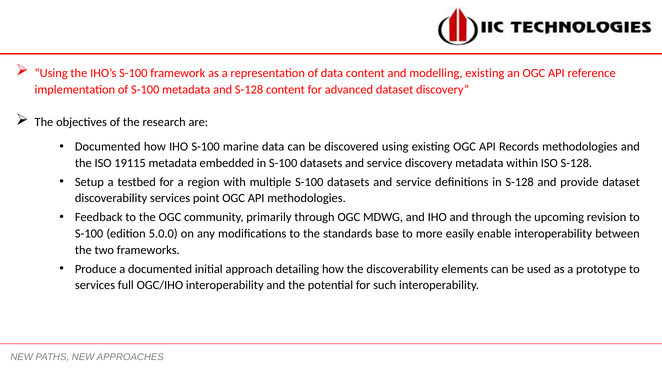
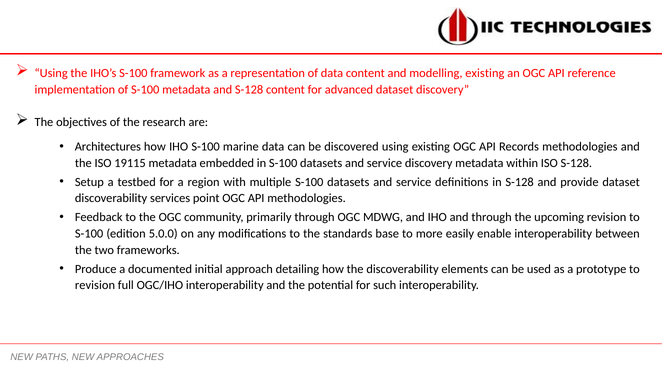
Documented: Documented -> Architectures (108, 146)
services: services -> revision (95, 285)
